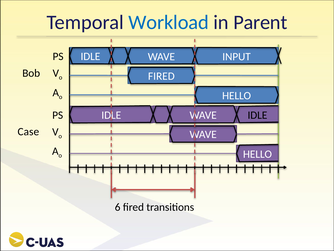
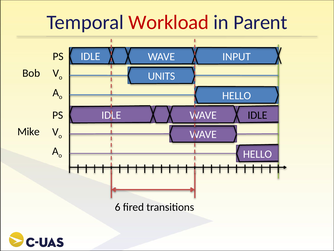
Workload colour: blue -> red (169, 22)
FIRED: FIRED -> UNITS (161, 76)
Case: Case -> Mike (28, 131)
